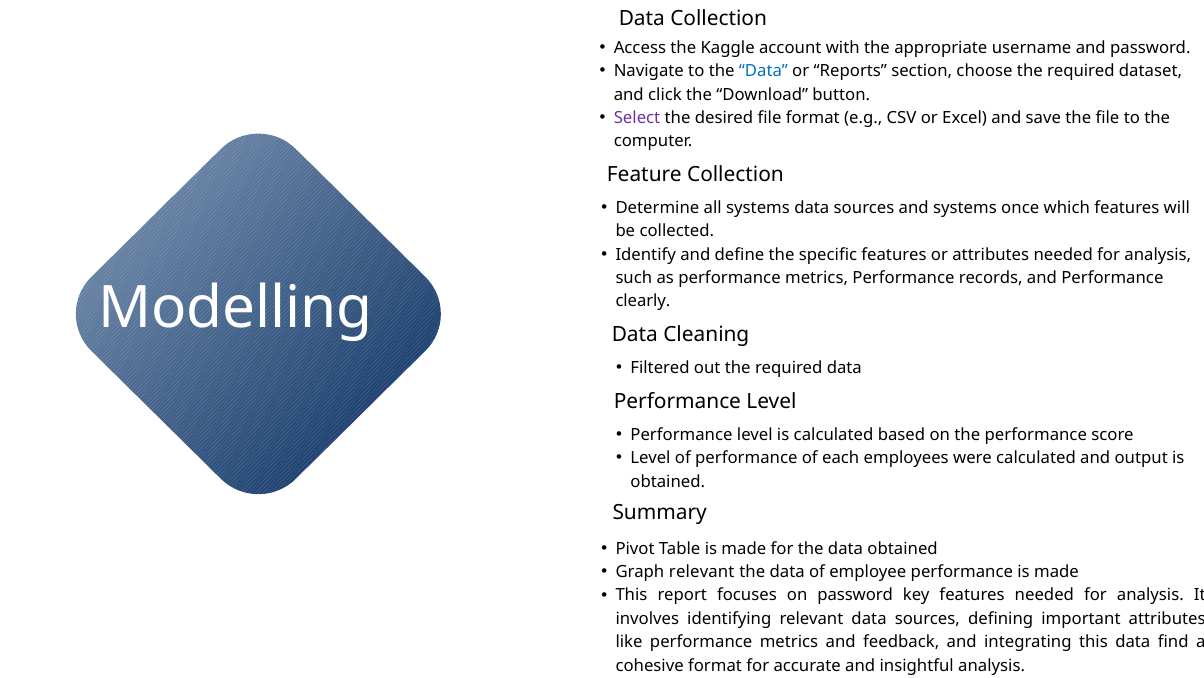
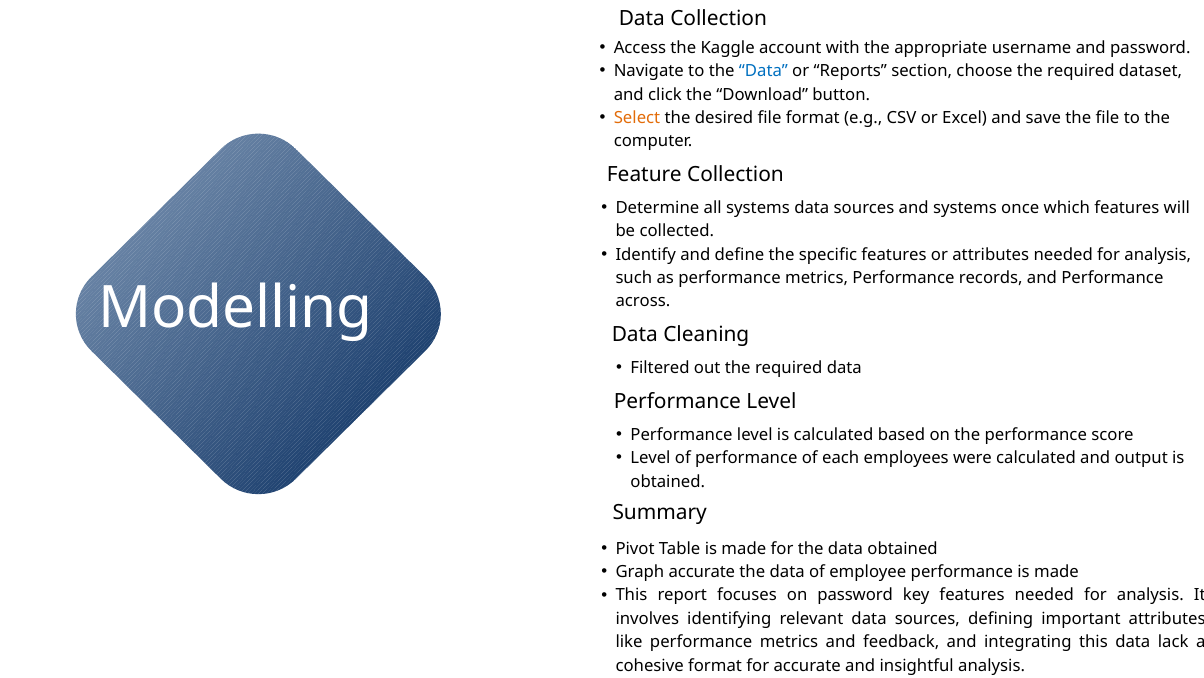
Select colour: purple -> orange (637, 118)
clearly: clearly -> across (643, 301)
Graph relevant: relevant -> accurate (702, 571)
find: find -> lack (1173, 642)
